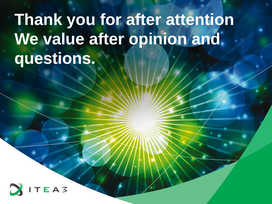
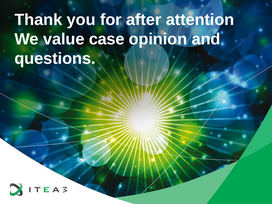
value after: after -> case (107, 39)
